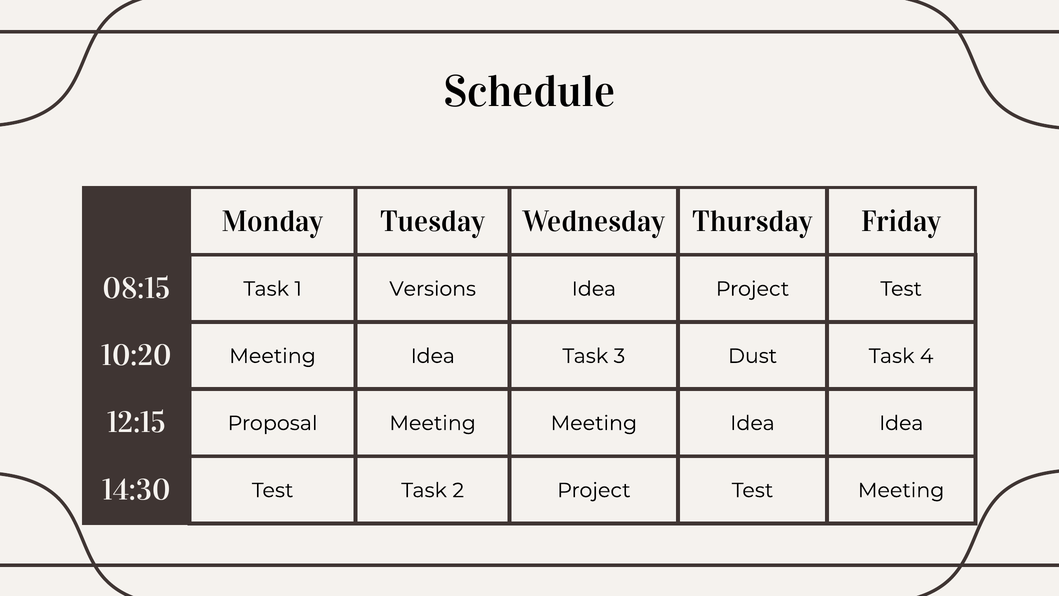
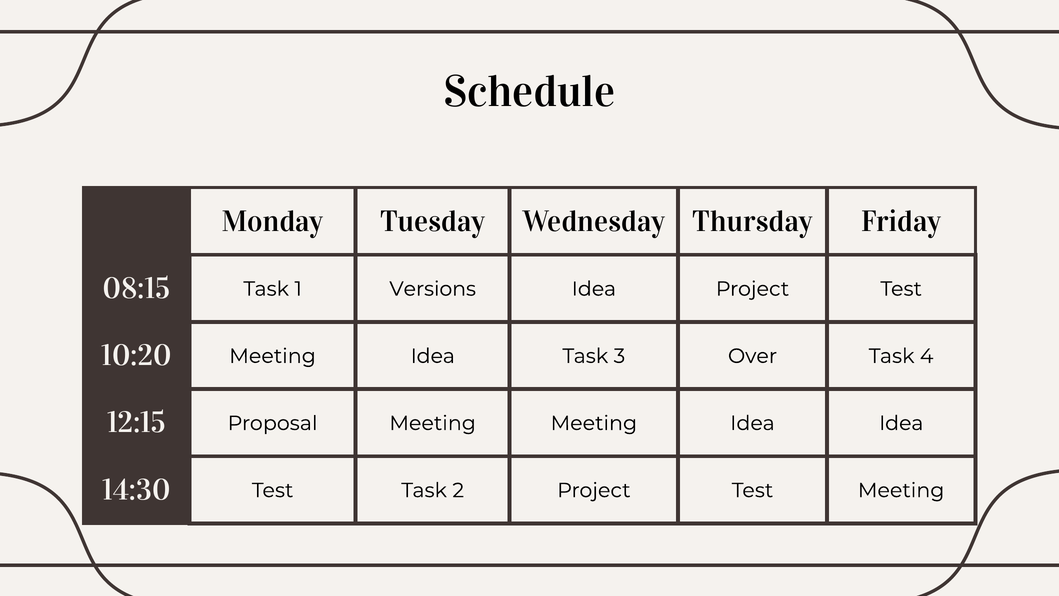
Dust: Dust -> Over (753, 356)
